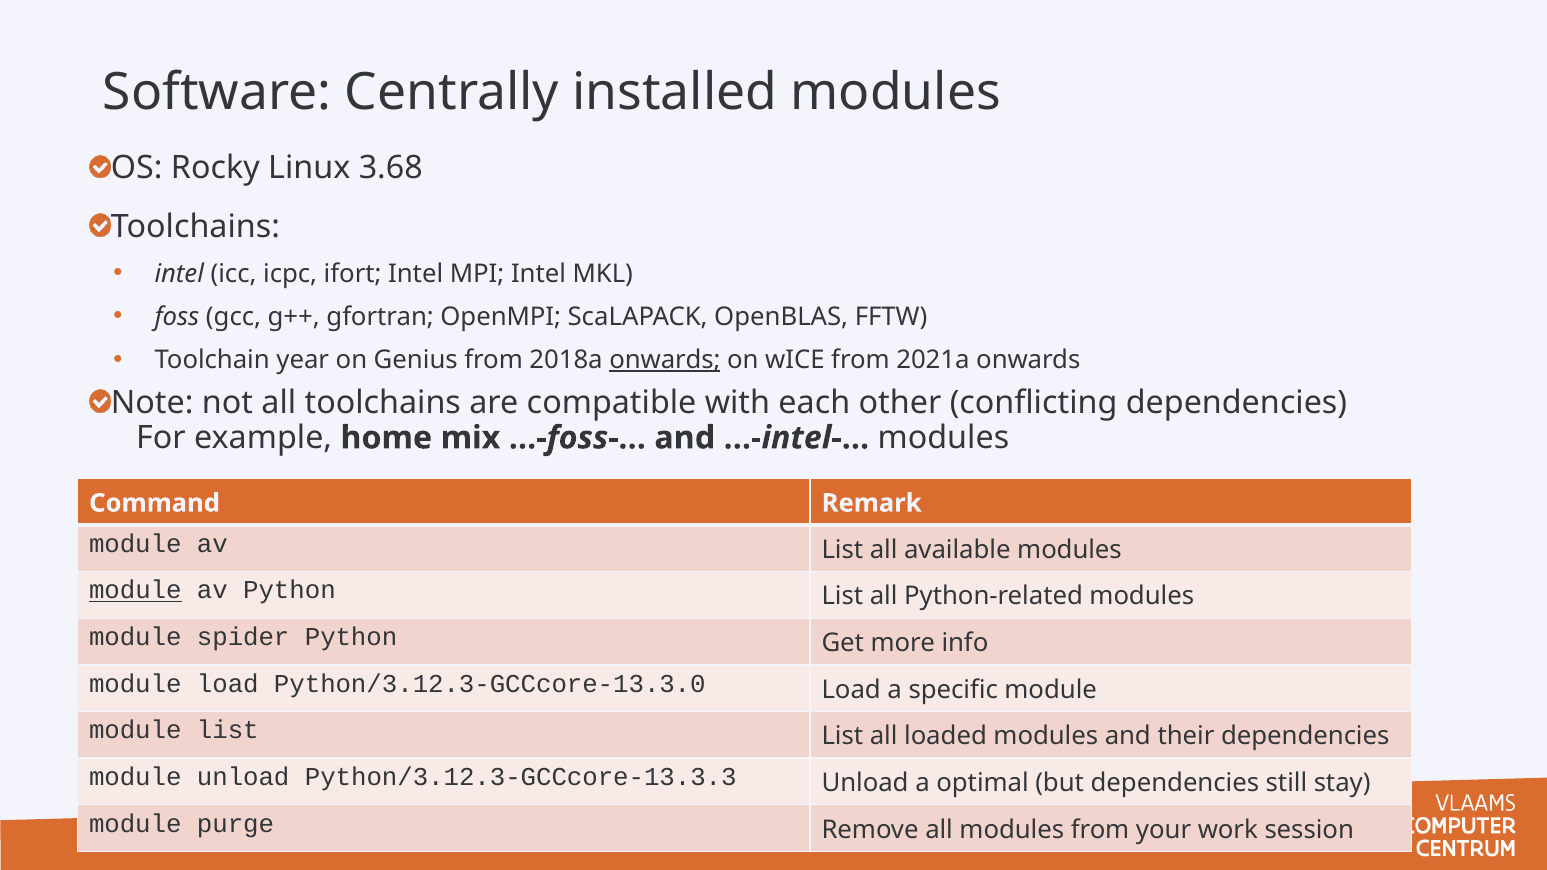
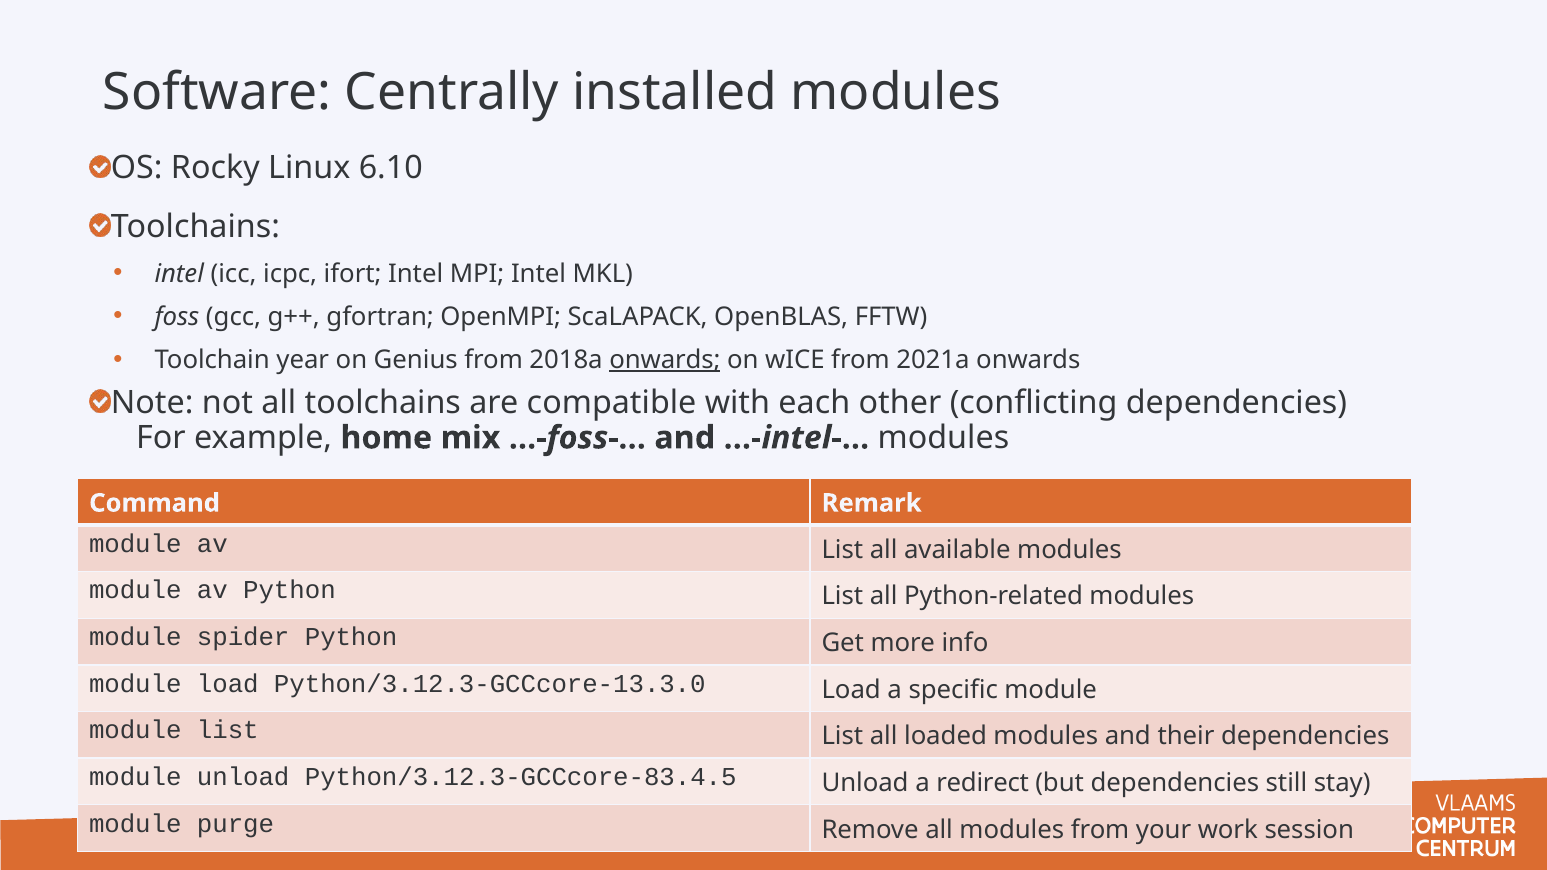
3.68: 3.68 -> 6.10 (391, 168)
module underline: present -> none (135, 591)
Python/3.12.3-GCCcore-13.3.3: Python/3.12.3-GCCcore-13.3.3 -> Python/3.12.3-GCCcore-83.4.5 (521, 777)
optimal: optimal -> redirect (983, 783)
